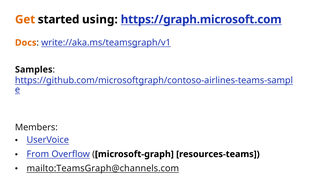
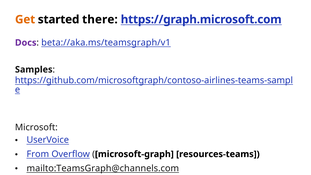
using: using -> there (100, 19)
Docs colour: orange -> purple (26, 43)
write://aka.ms/teamsgraph/v1: write://aka.ms/teamsgraph/v1 -> beta://aka.ms/teamsgraph/v1 (106, 43)
Members: Members -> Microsoft (36, 127)
